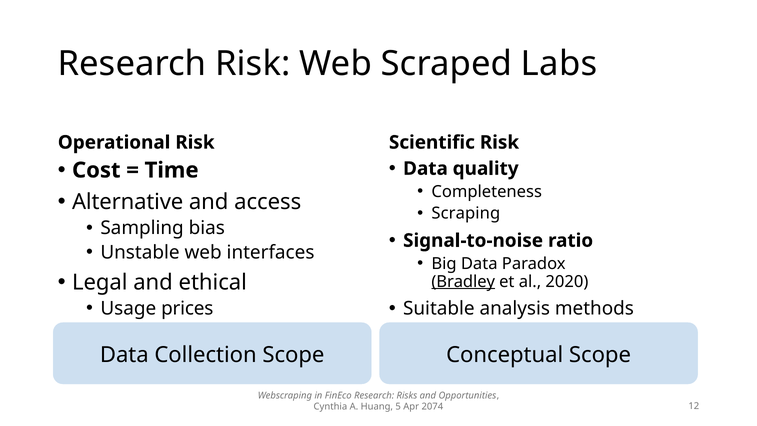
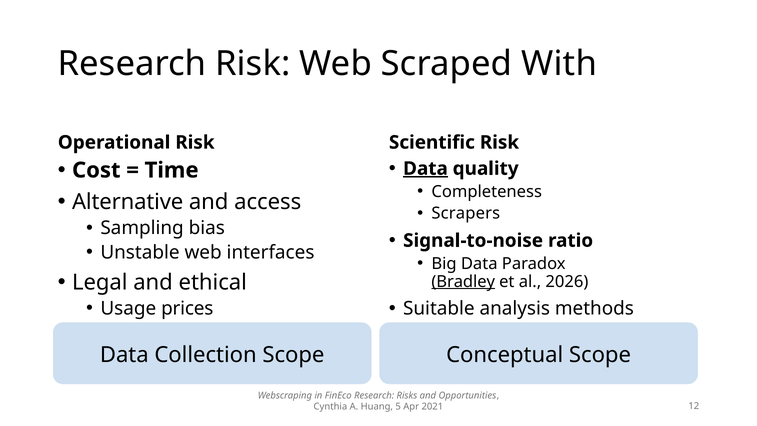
Labs: Labs -> With (559, 64)
Data underline: none -> present (425, 169)
Scraping: Scraping -> Scrapers (466, 213)
2020: 2020 -> 2026 (567, 281)
2074: 2074 -> 2021 (432, 407)
